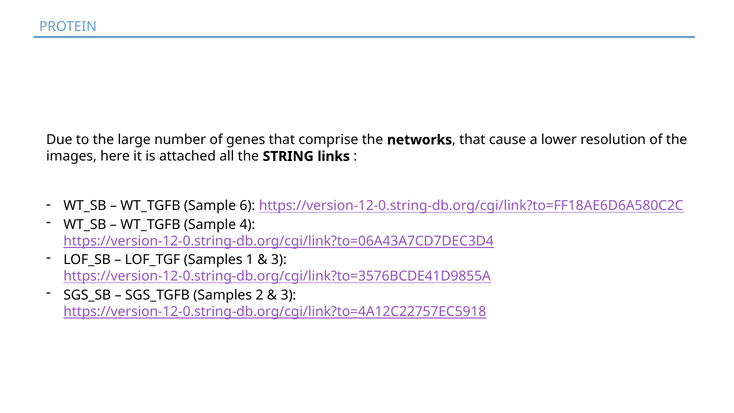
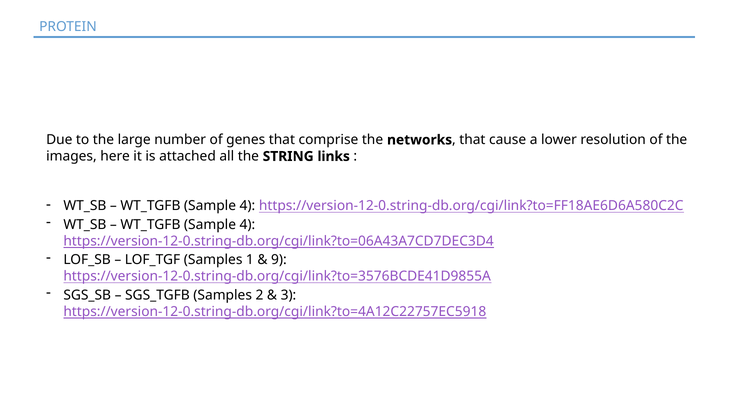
6: 6 -> 4 (247, 206)
3: 3 -> 9 (279, 260)
